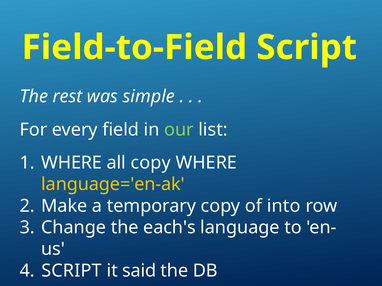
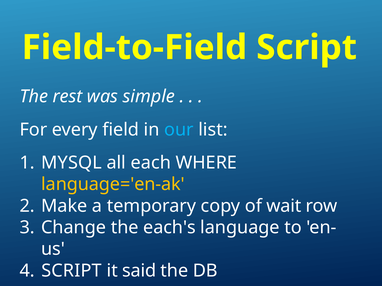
our colour: light green -> light blue (179, 130)
WHERE: WHERE -> MYSQL (71, 163)
all copy: copy -> each (151, 163)
into: into -> wait (284, 206)
